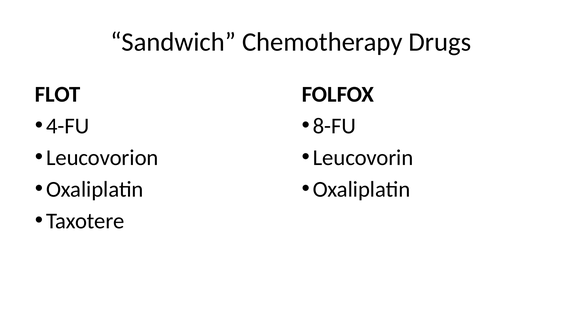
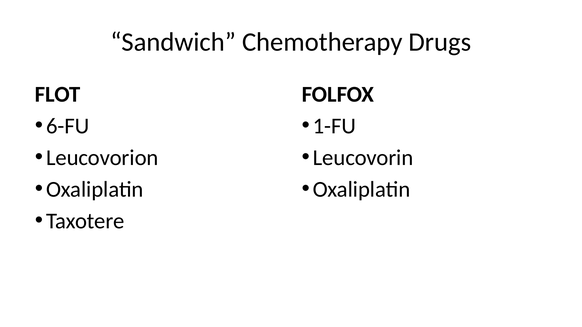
4-FU: 4-FU -> 6-FU (68, 126)
8-FU: 8-FU -> 1-FU (334, 126)
